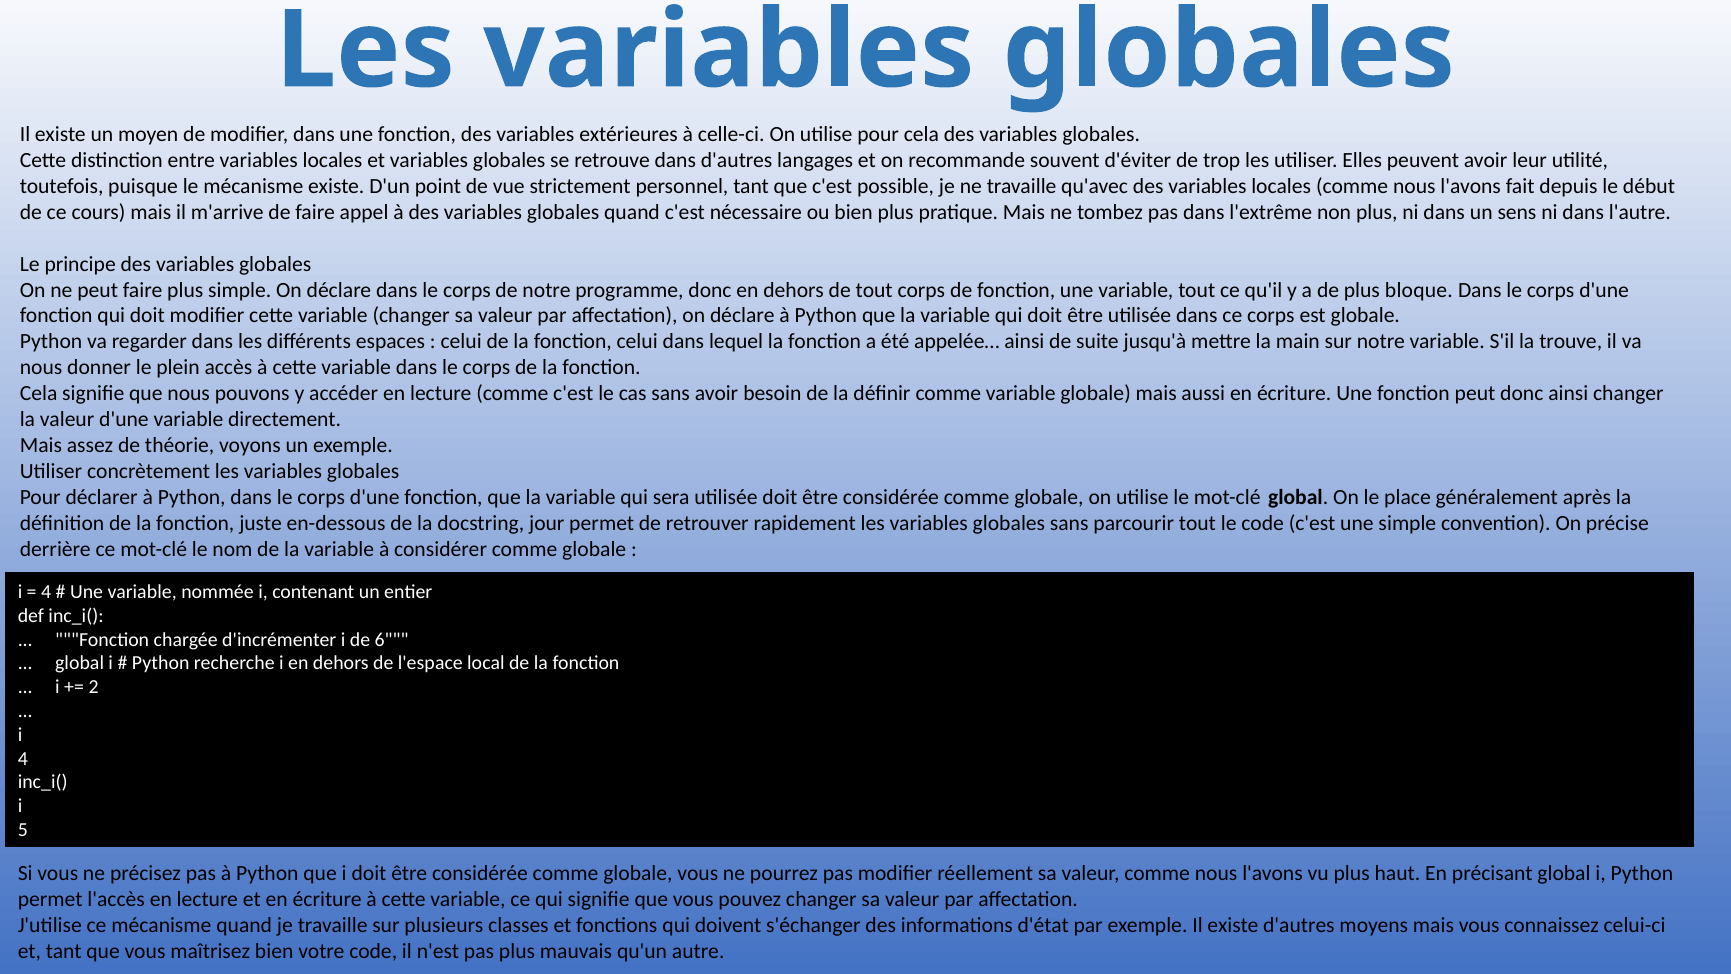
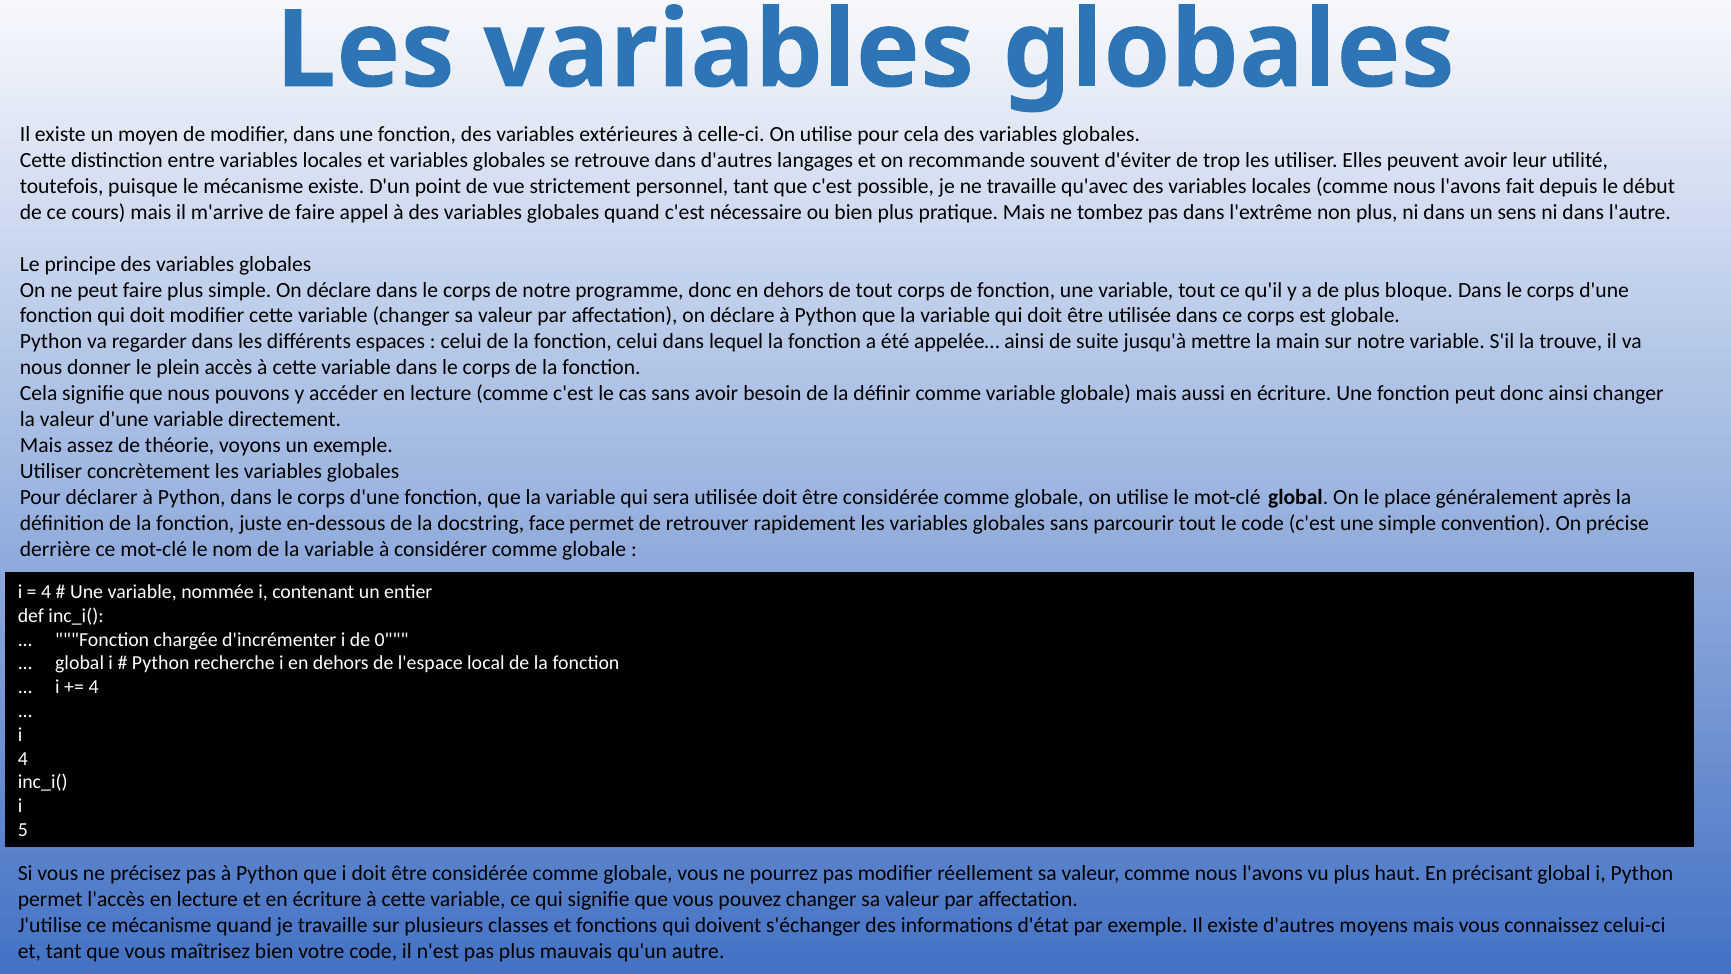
jour: jour -> face (547, 523)
6: 6 -> 0 (392, 639)
2: 2 -> 4 (94, 687)
